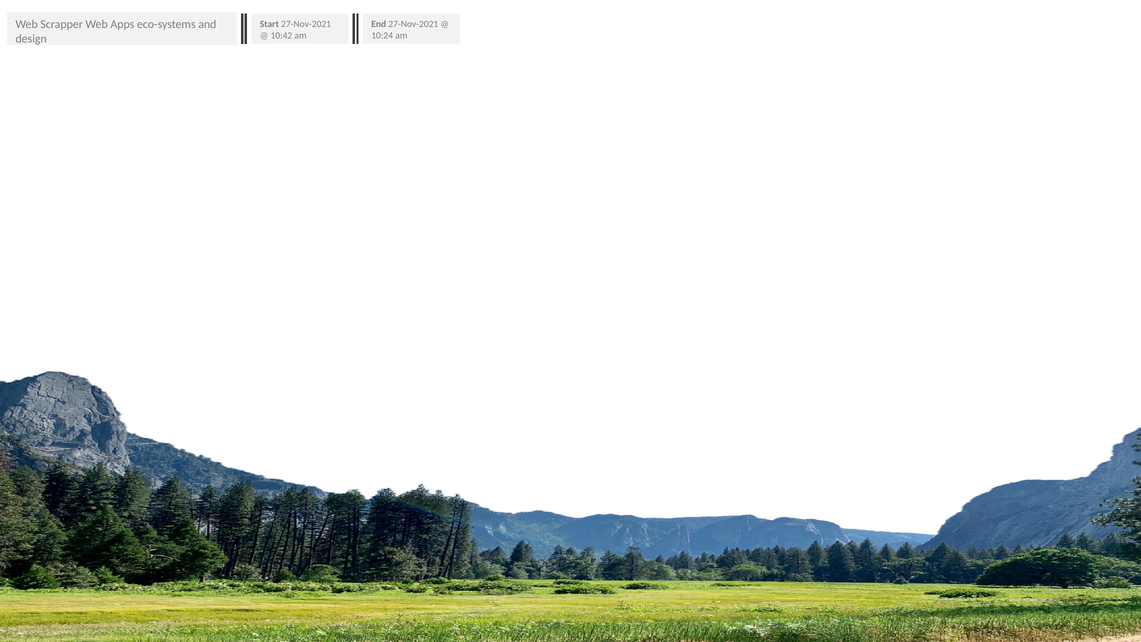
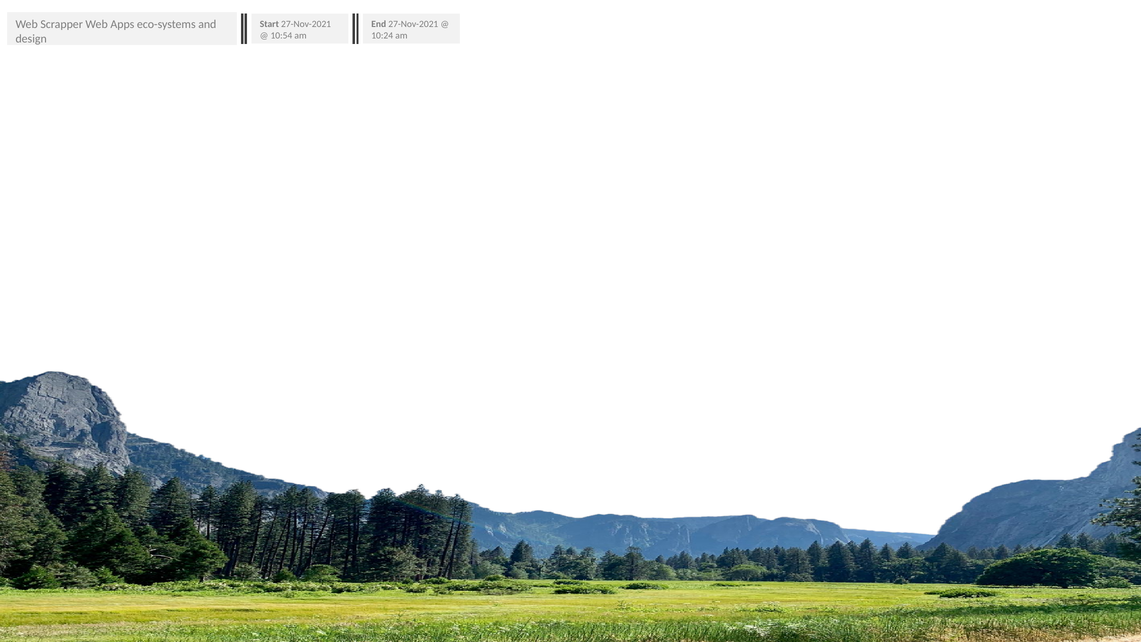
10:42: 10:42 -> 10:54 (281, 36)
